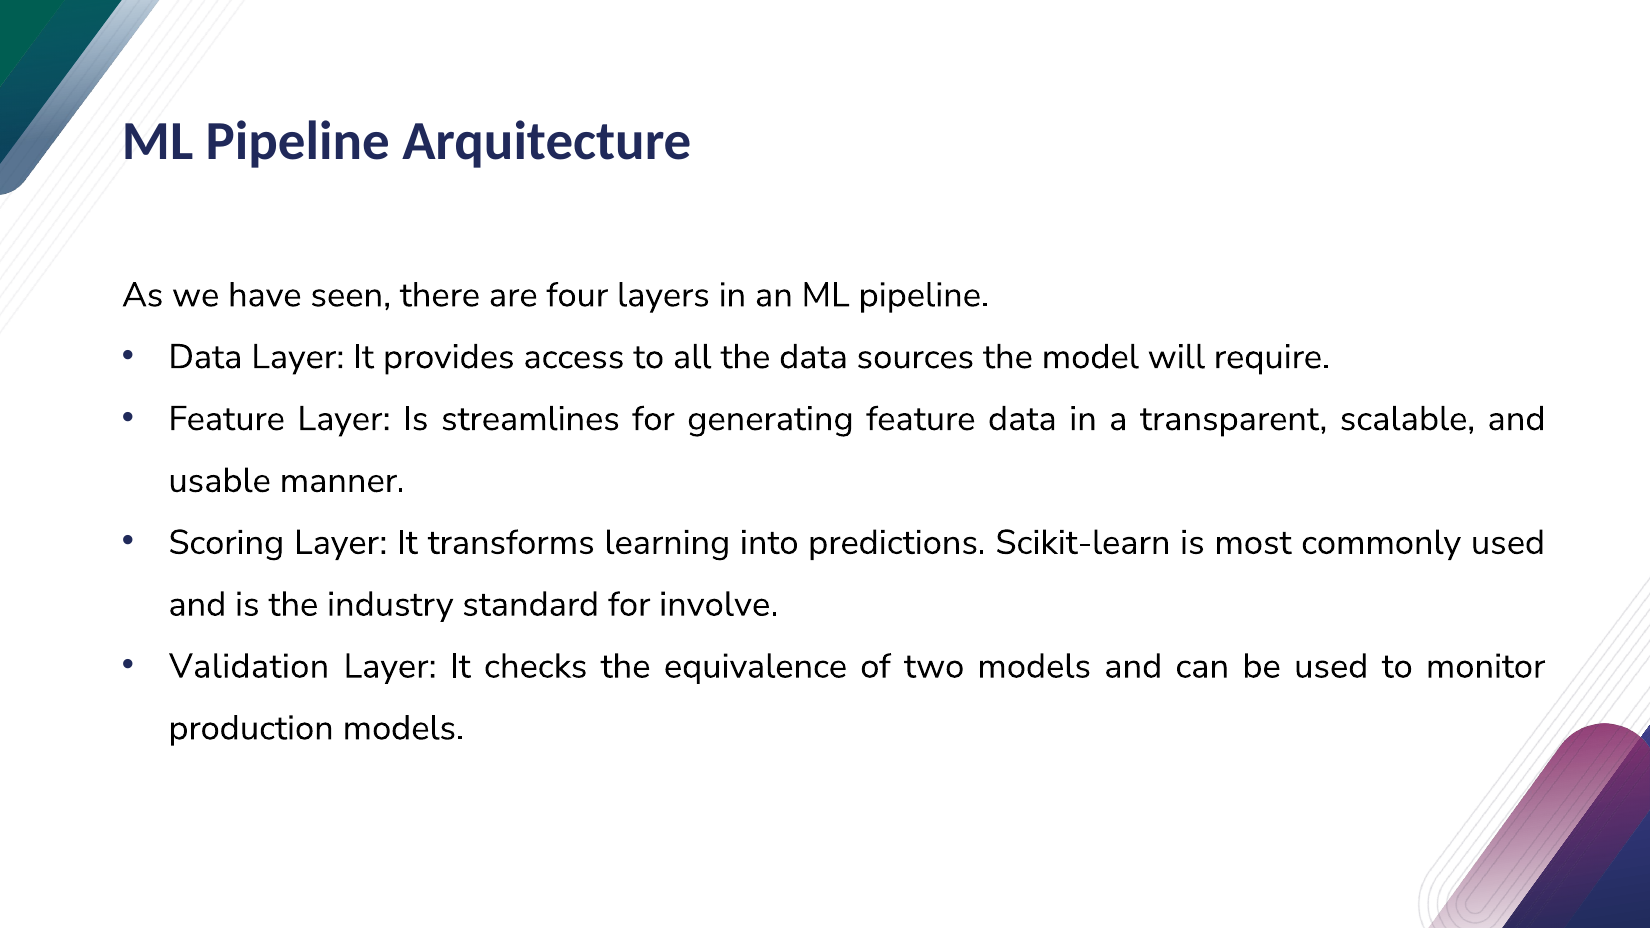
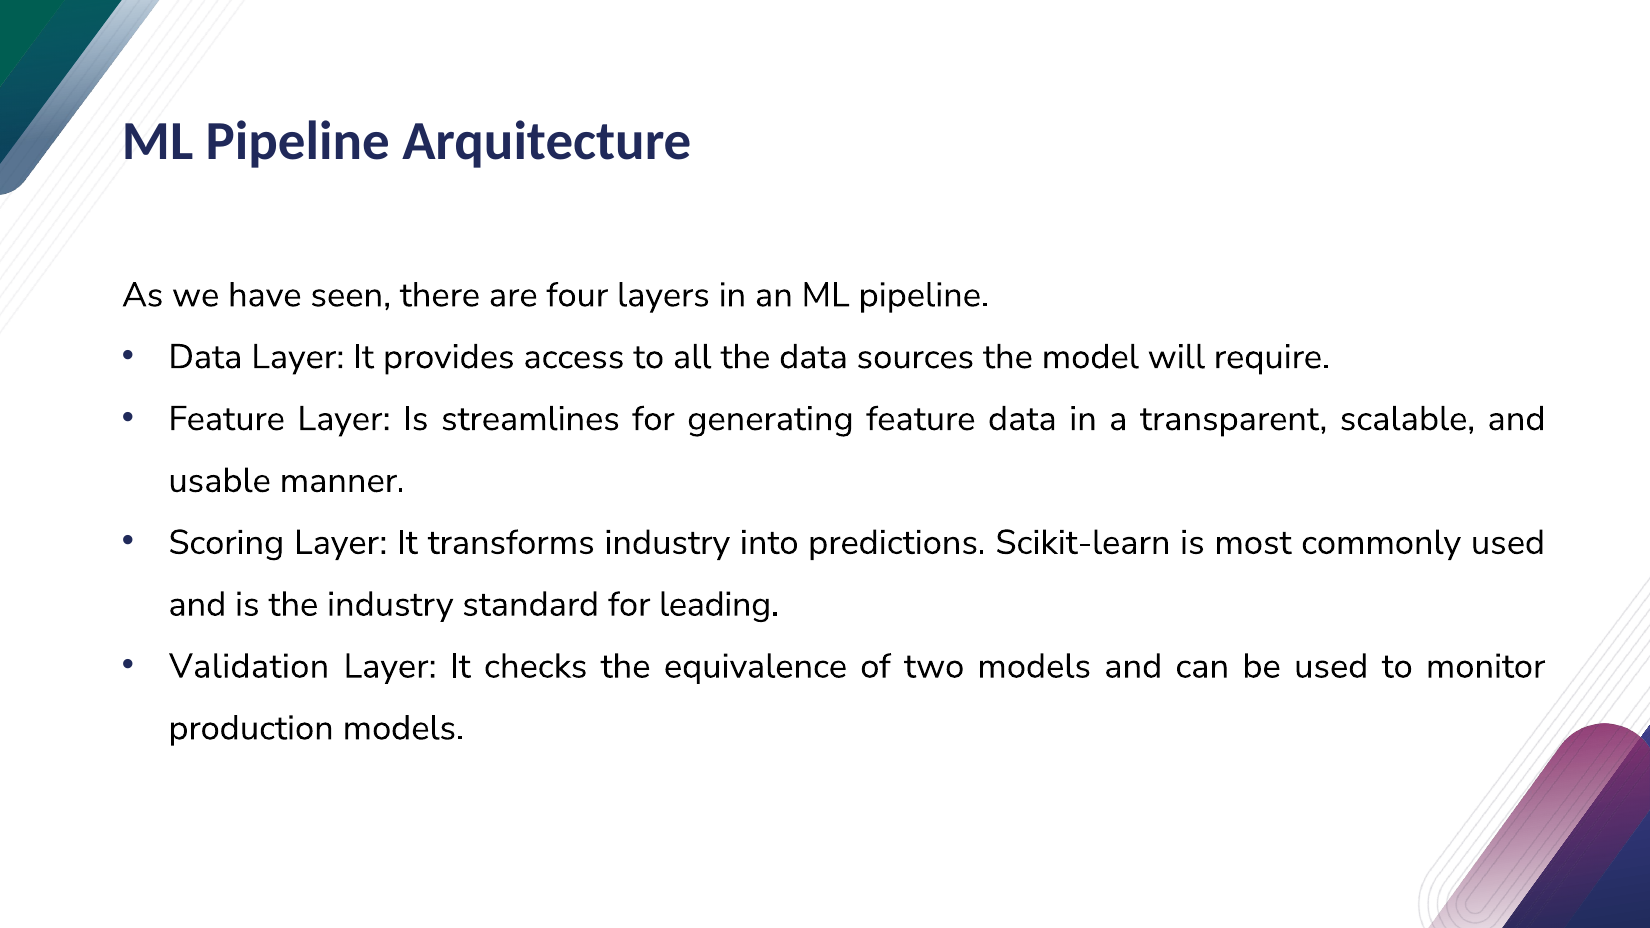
transforms learning: learning -> industry (667, 543)
involve: involve -> leading (719, 604)
